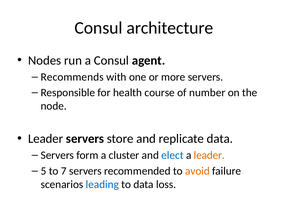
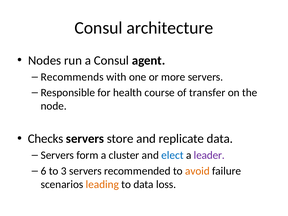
number: number -> transfer (207, 93)
Leader: Leader -> Checks (46, 139)
leader colour: orange -> purple (209, 155)
5: 5 -> 6 (44, 171)
7: 7 -> 3 (64, 171)
leading colour: blue -> orange (102, 184)
